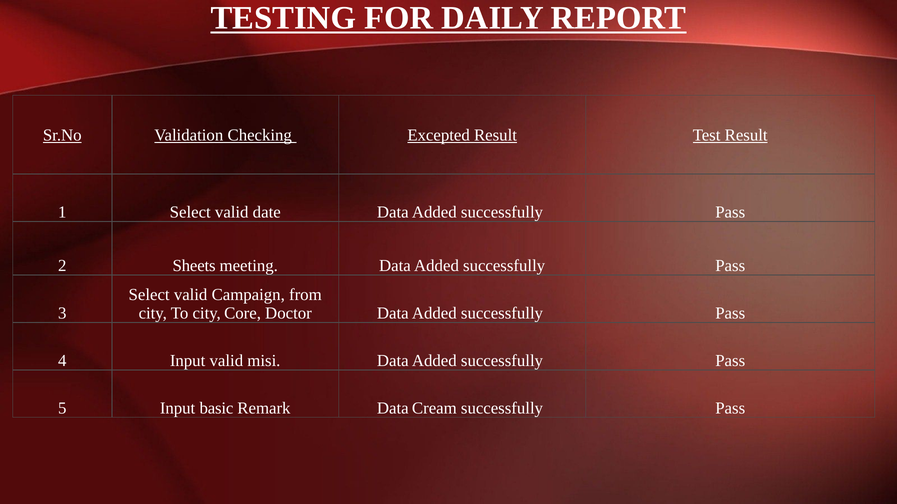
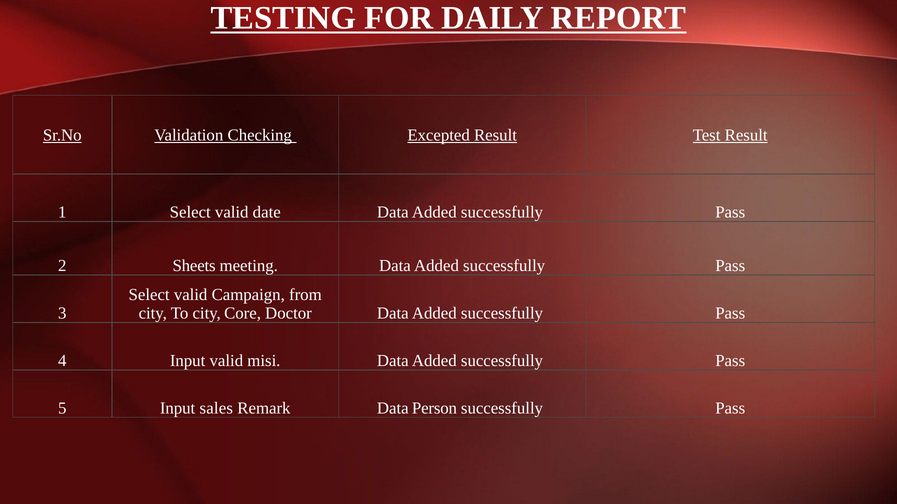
basic: basic -> sales (216, 409)
Cream: Cream -> Person (434, 409)
